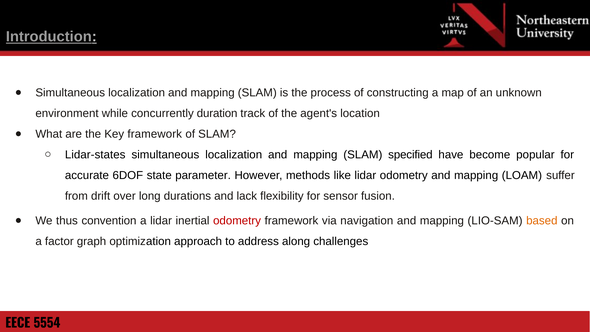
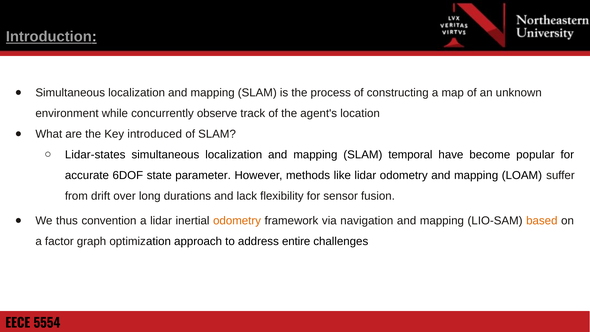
duration: duration -> observe (217, 113)
Key framework: framework -> introduced (155, 134)
specified: specified -> temporal (410, 155)
odometry colour: red -> orange (237, 221)
along: along -> entire (296, 241)
